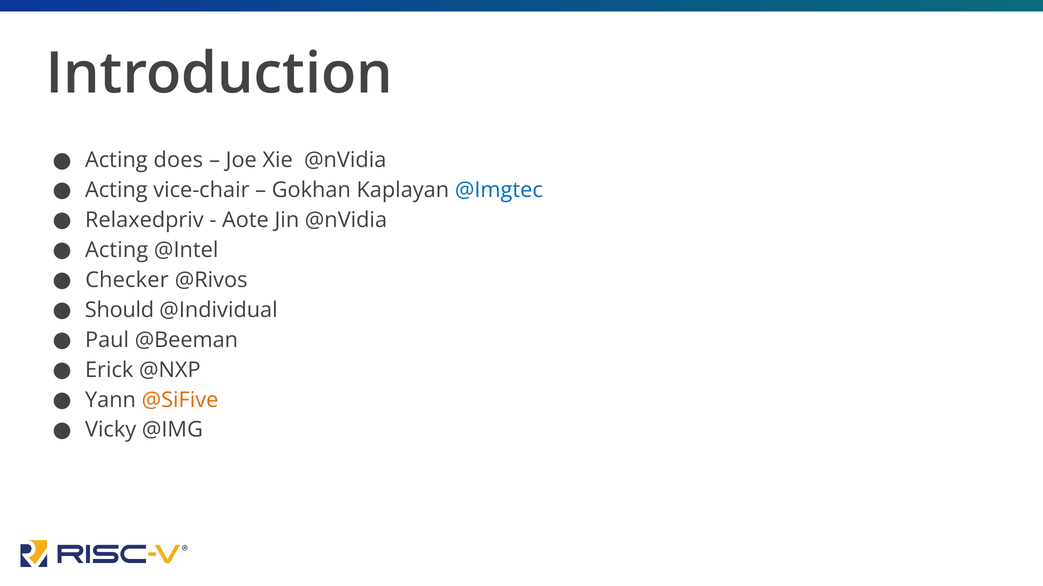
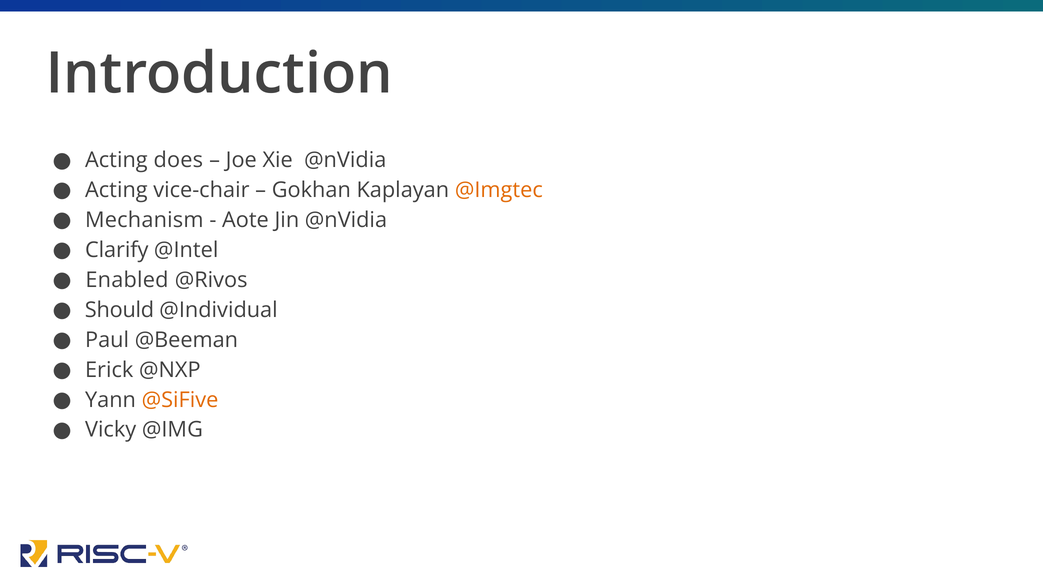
@Imgtec colour: blue -> orange (499, 190)
Relaxedpriv: Relaxedpriv -> Mechanism (144, 220)
Acting: Acting -> Clarify (117, 250)
Checker: Checker -> Enabled (127, 280)
